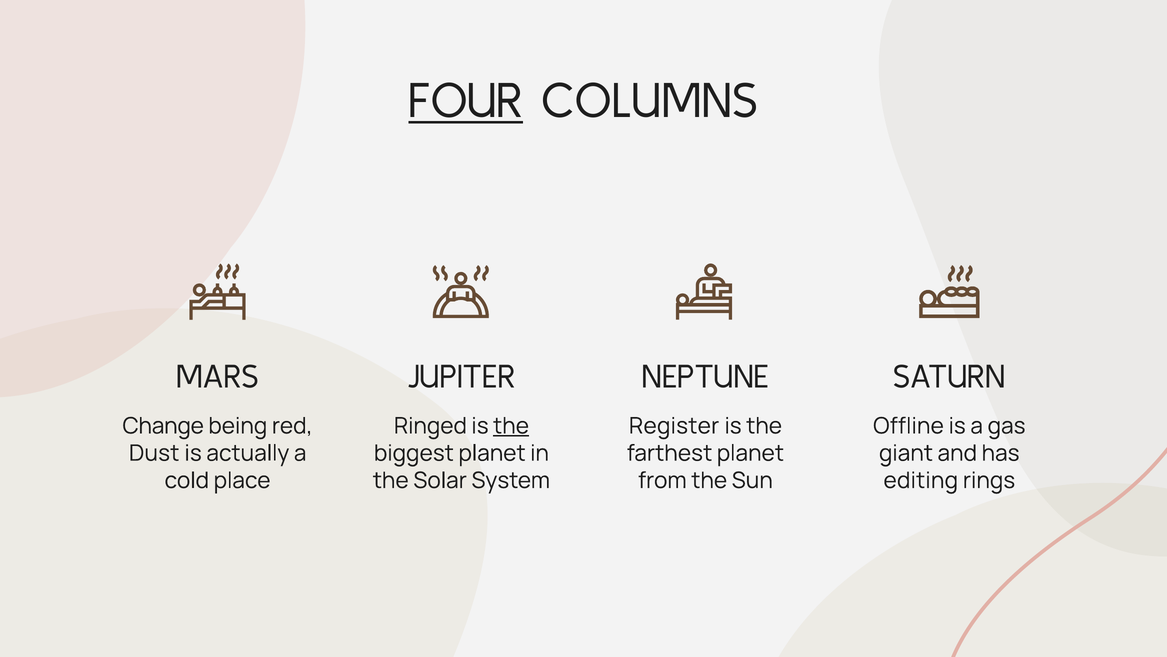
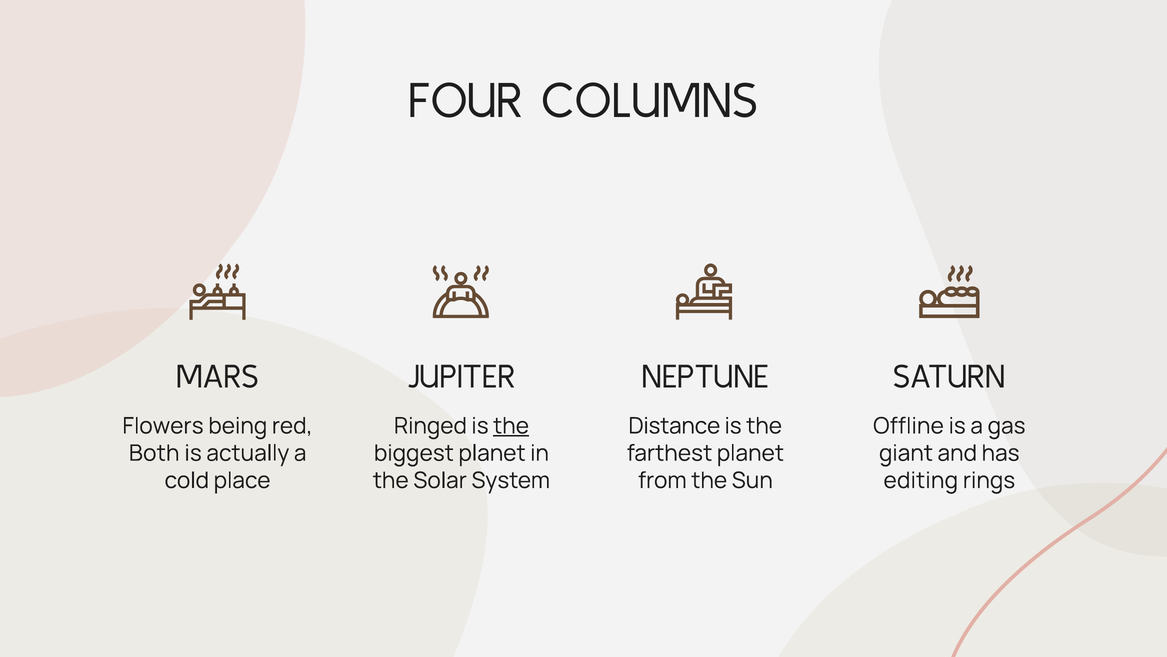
FOUR underline: present -> none (466, 101)
Change: Change -> Flowers (163, 426)
Register: Register -> Distance (674, 426)
Dust: Dust -> Both (154, 453)
